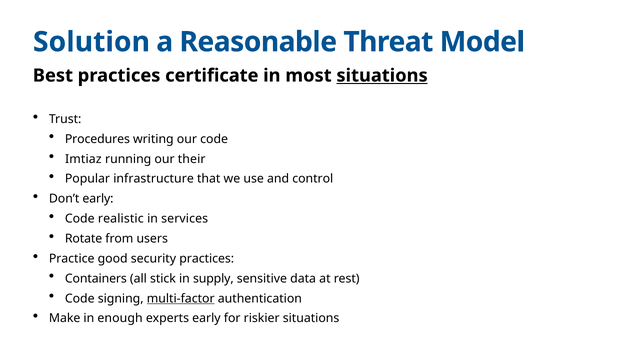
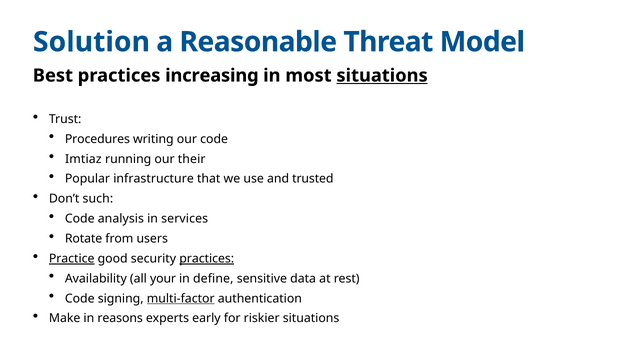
certificate: certificate -> increasing (212, 76)
control: control -> trusted (313, 179)
Don’t early: early -> such (98, 199)
realistic: realistic -> analysis (121, 219)
Practice underline: none -> present (72, 259)
practices underline: none -> present (207, 259)
Containers: Containers -> Availability (96, 279)
stick: stick -> your (163, 279)
supply: supply -> define (213, 279)
enough: enough -> reasons (120, 319)
